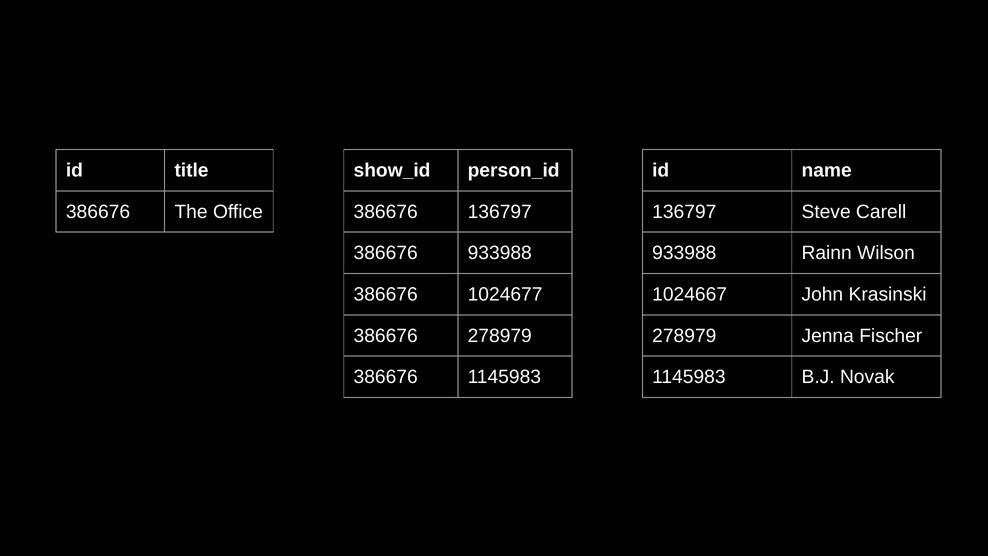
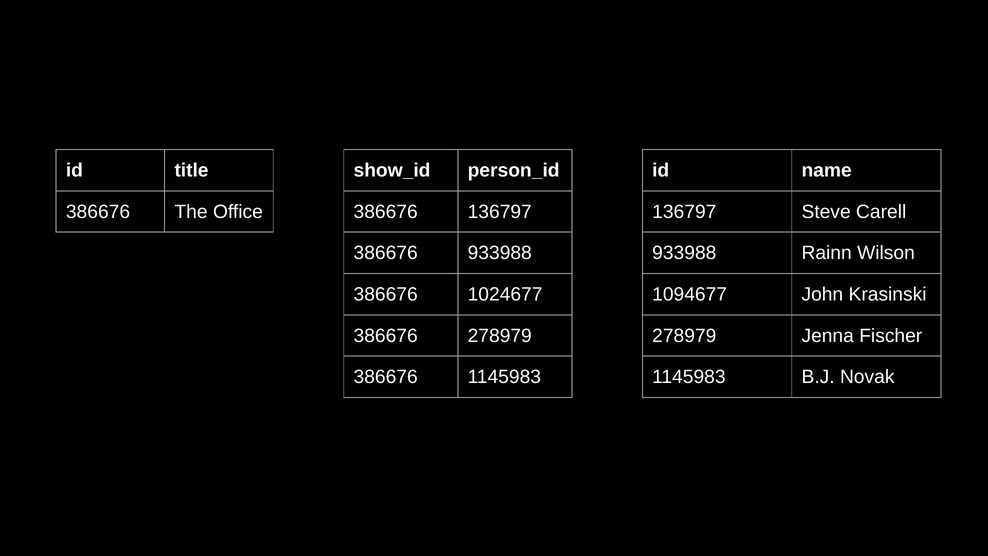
1024667: 1024667 -> 1094677 (690, 294)
